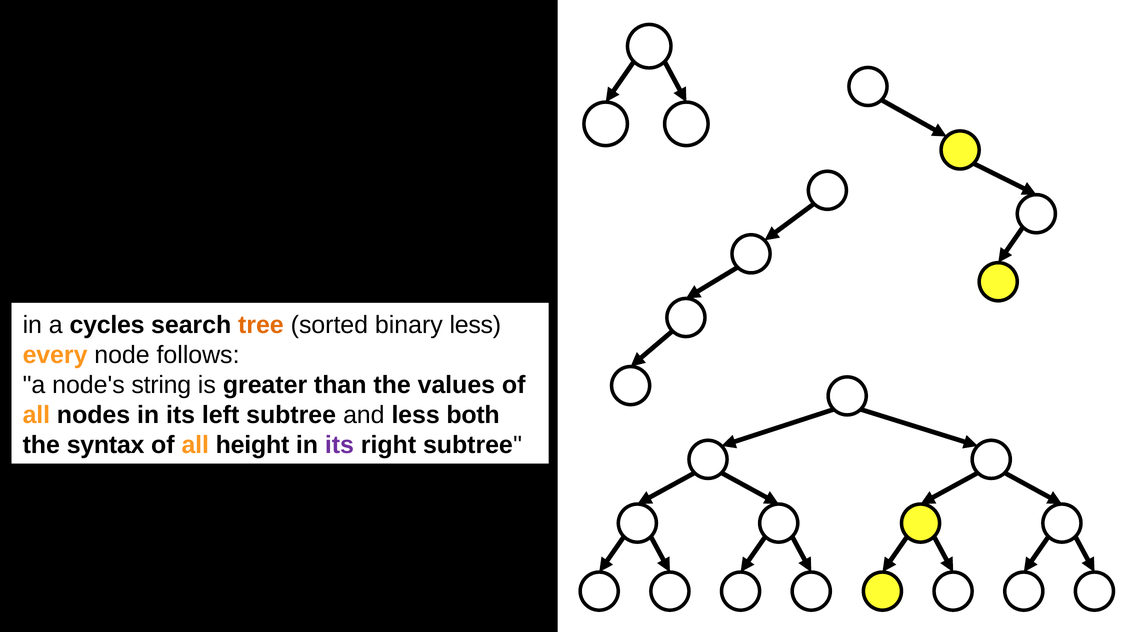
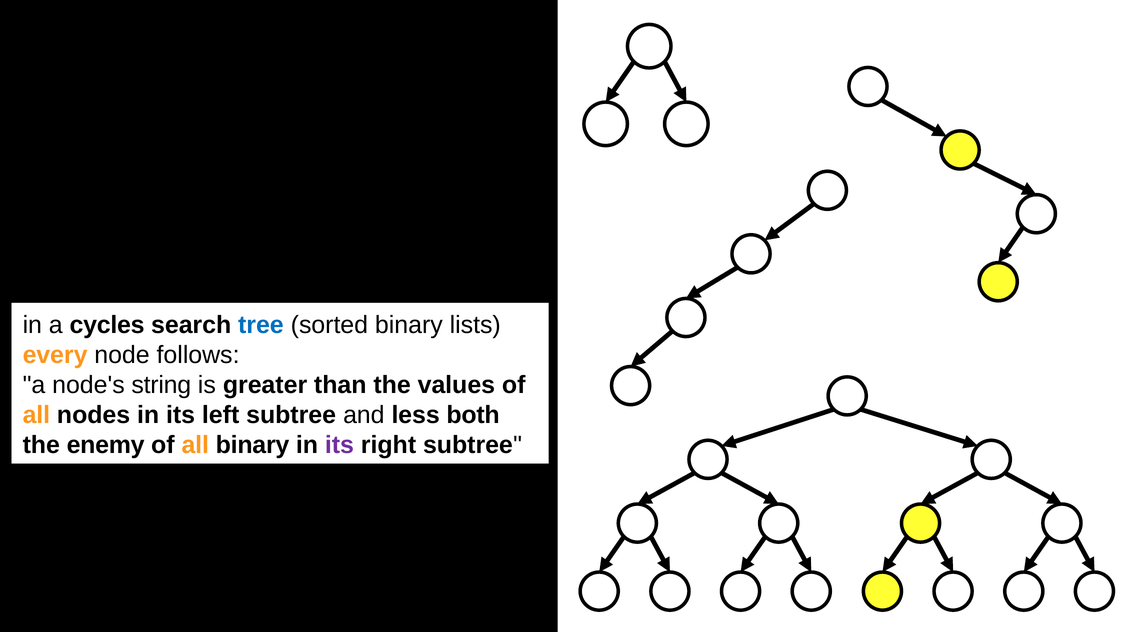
tree colour: orange -> blue (261, 325)
binary less: less -> lists (475, 325)
syntax: syntax -> enemy (106, 445)
all height: height -> binary (253, 445)
